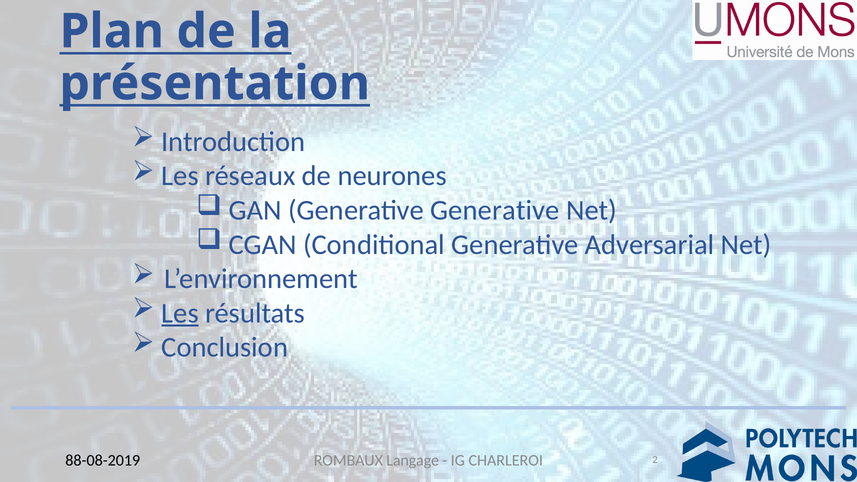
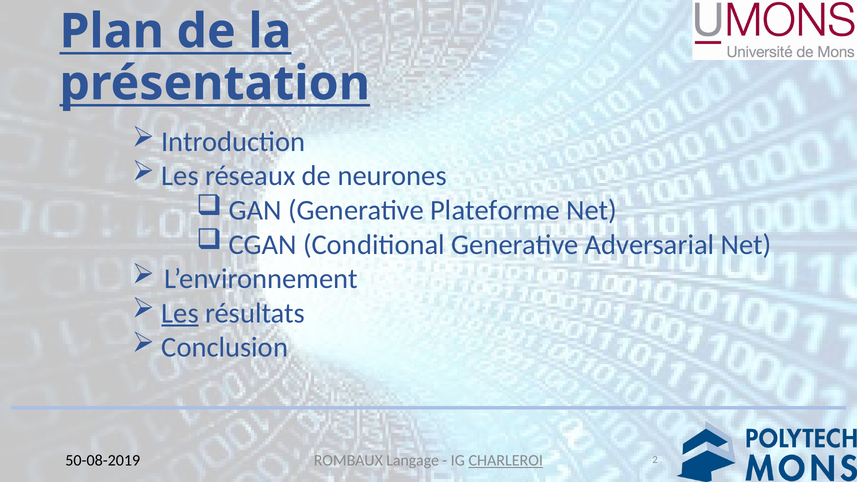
Generative Generative: Generative -> Plateforme (495, 210)
CHARLEROI underline: none -> present (506, 461)
88-08-2019: 88-08-2019 -> 50-08-2019 (103, 461)
